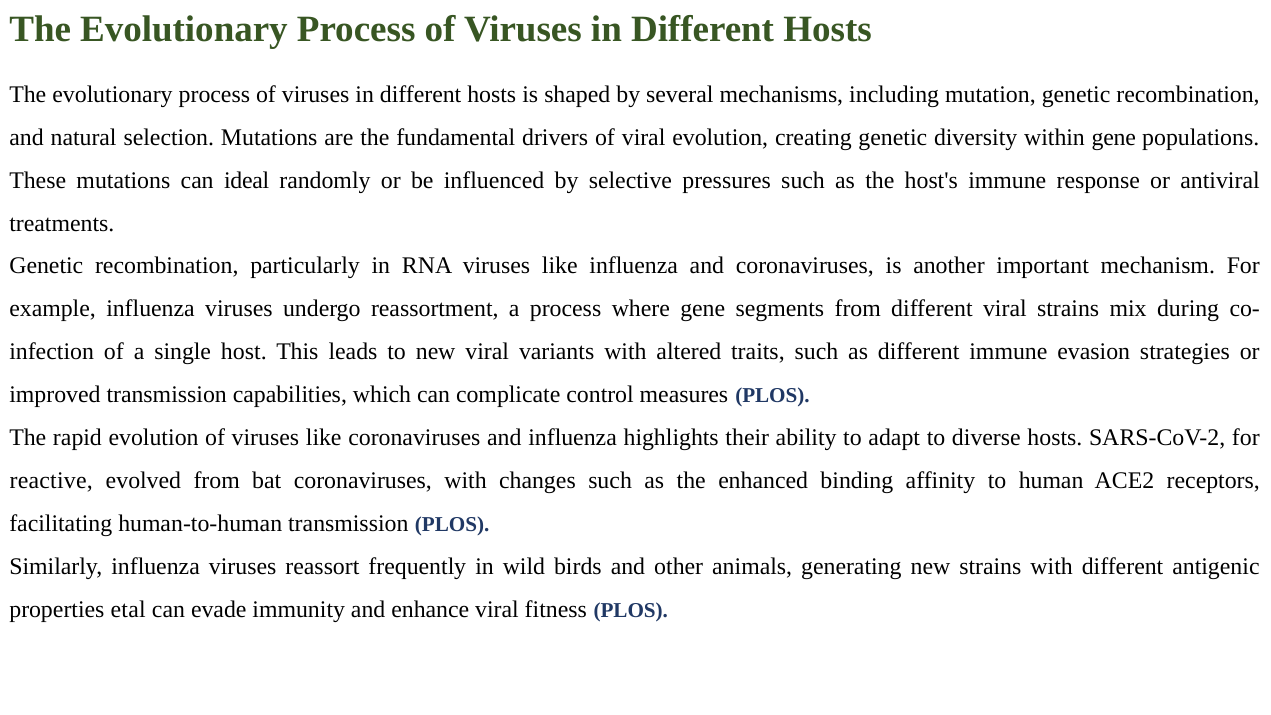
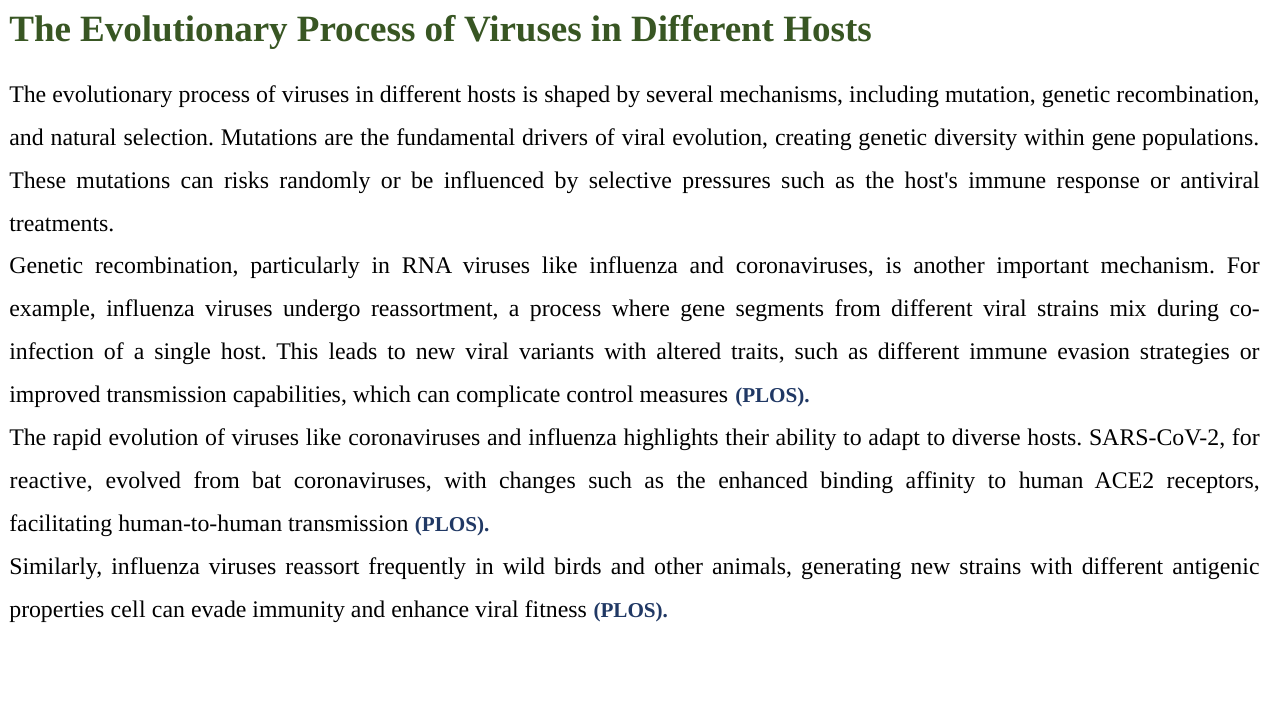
ideal: ideal -> risks (247, 180)
etal: etal -> cell (128, 609)
